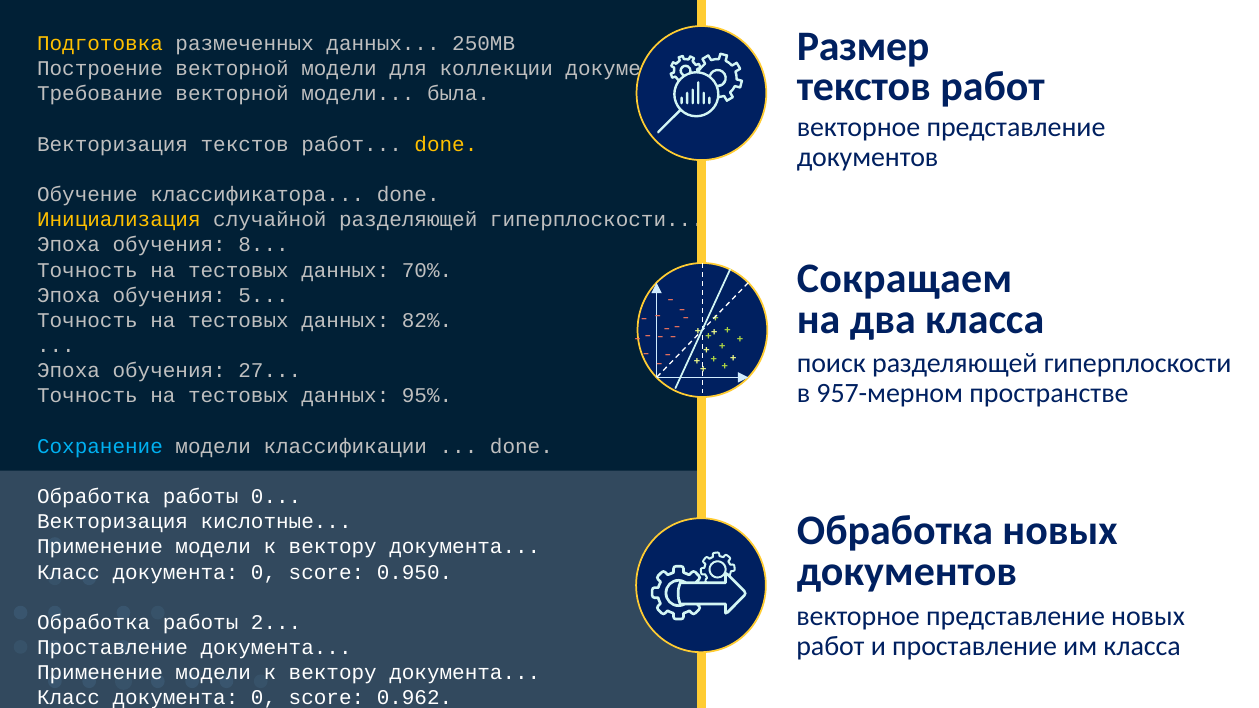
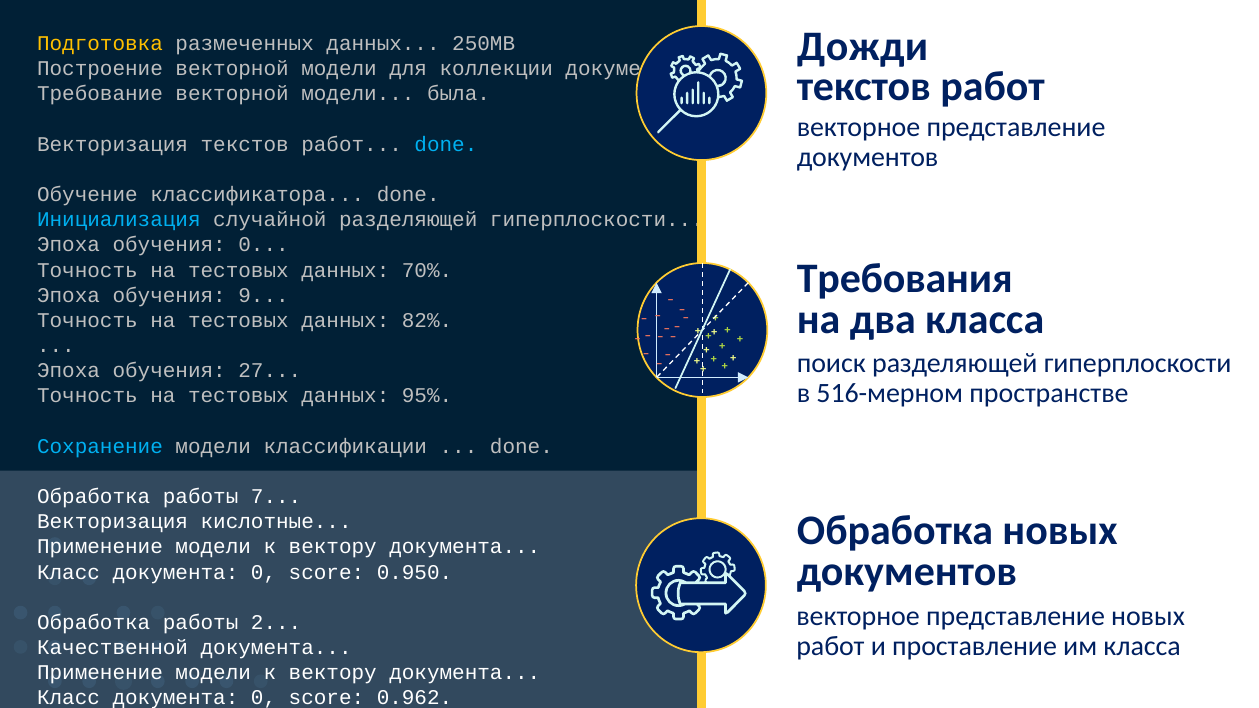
Размер: Размер -> Дожди (863, 46)
done colour: yellow -> light blue (446, 144)
Инициализация colour: yellow -> light blue (119, 220)
обучения 8: 8 -> 0 (264, 245)
Сокращаем: Сокращаем -> Требования (905, 279)
5: 5 -> 9 (264, 295)
957-мерном: 957-мерном -> 516-мерном (890, 393)
работы 0: 0 -> 7 (276, 497)
Проставление: Проставление -> Качественной (113, 648)
